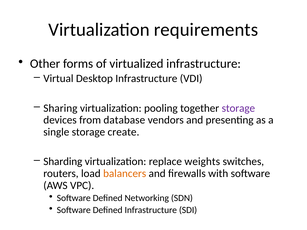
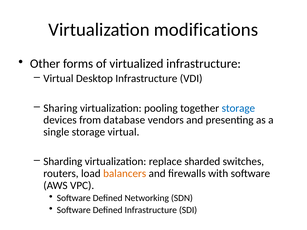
requirements: requirements -> modifications (206, 30)
storage colour: purple -> blue (238, 108)
storage create: create -> virtual (123, 132)
weights: weights -> sharded (202, 162)
